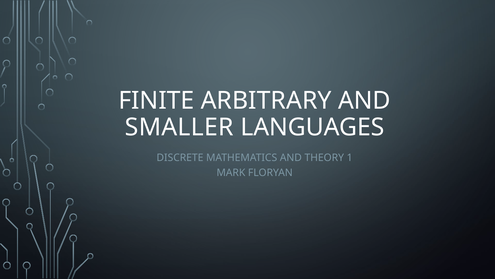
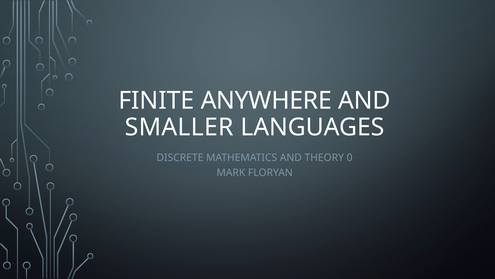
ARBITRARY: ARBITRARY -> ANYWHERE (266, 100)
1: 1 -> 0 (350, 157)
